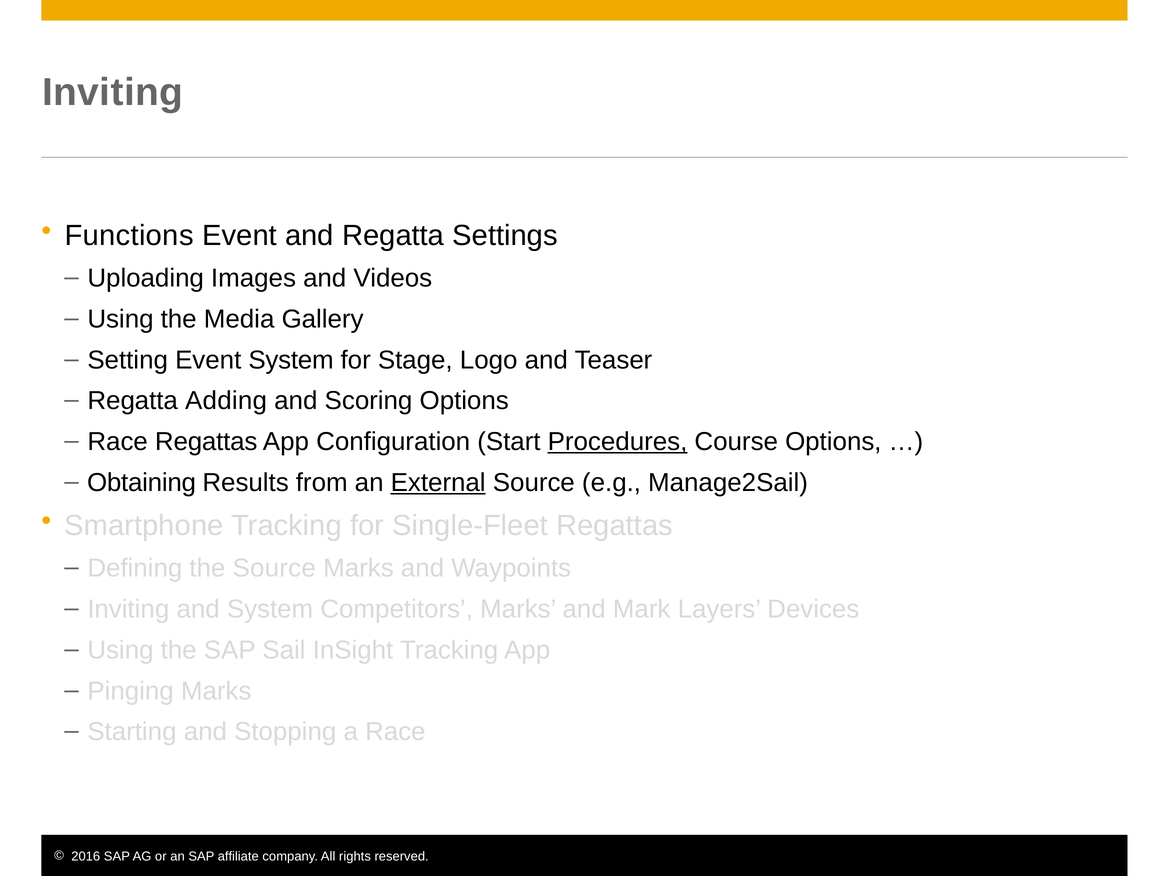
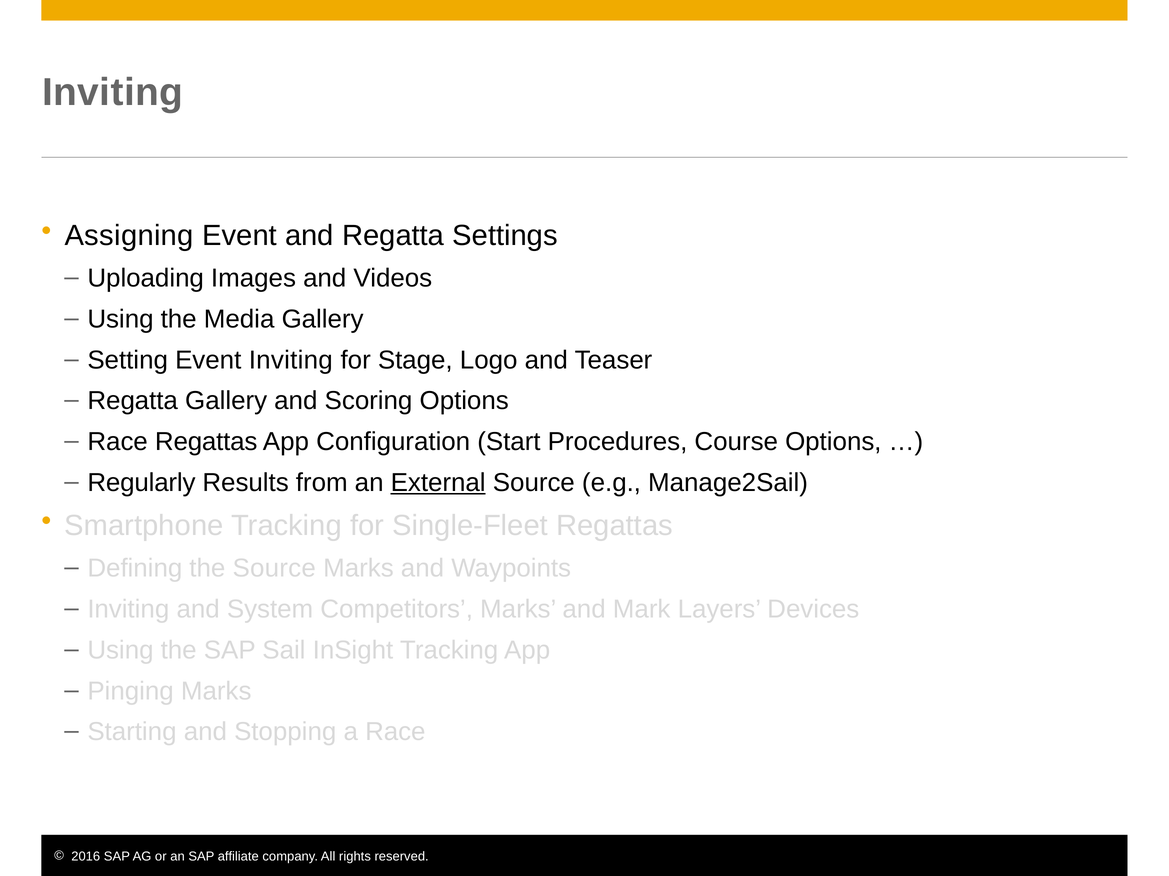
Functions: Functions -> Assigning (129, 236)
Event System: System -> Inviting (291, 360)
Regatta Adding: Adding -> Gallery (226, 401)
Procedures underline: present -> none (618, 442)
Obtaining: Obtaining -> Regularly (141, 483)
